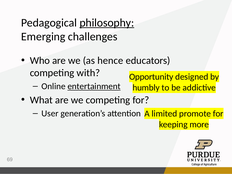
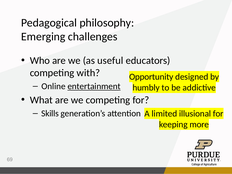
philosophy underline: present -> none (107, 23)
hence: hence -> useful (110, 61)
User: User -> Skills (50, 113)
promote: promote -> illusional (195, 114)
